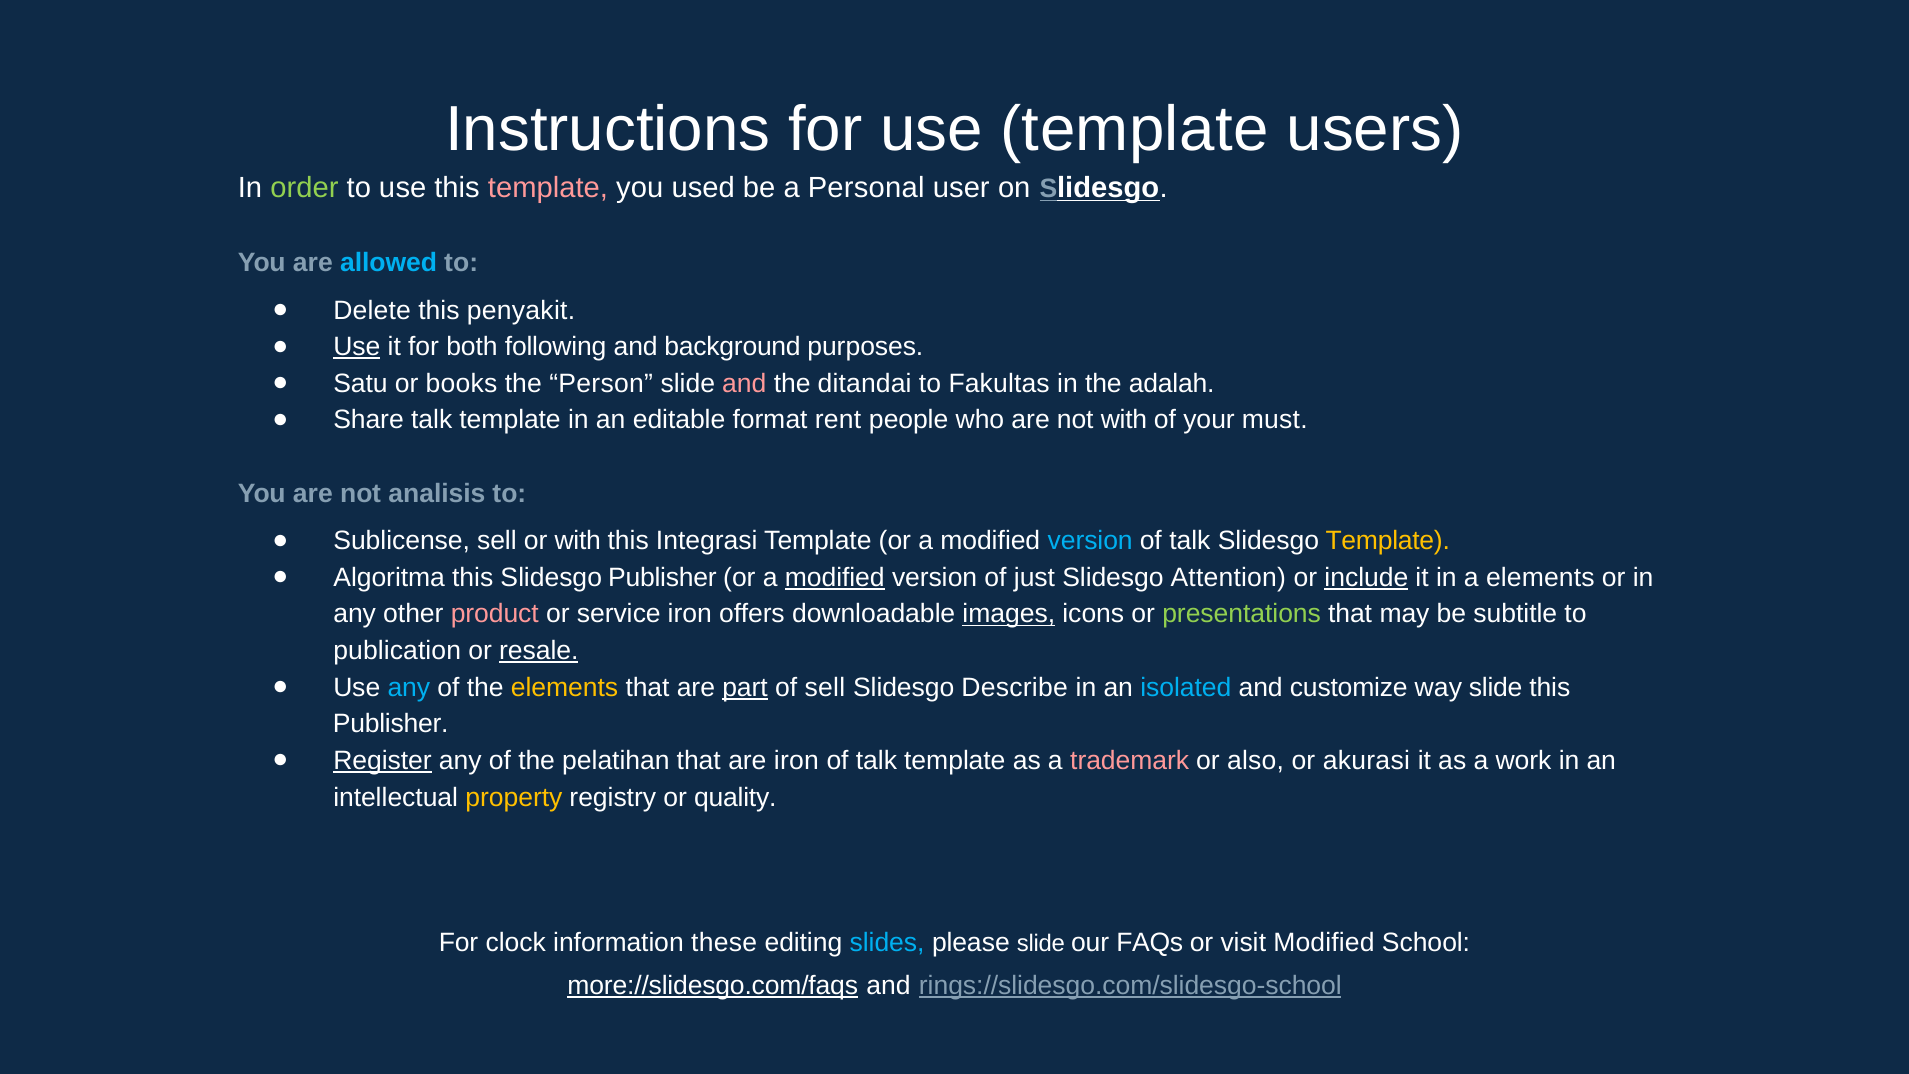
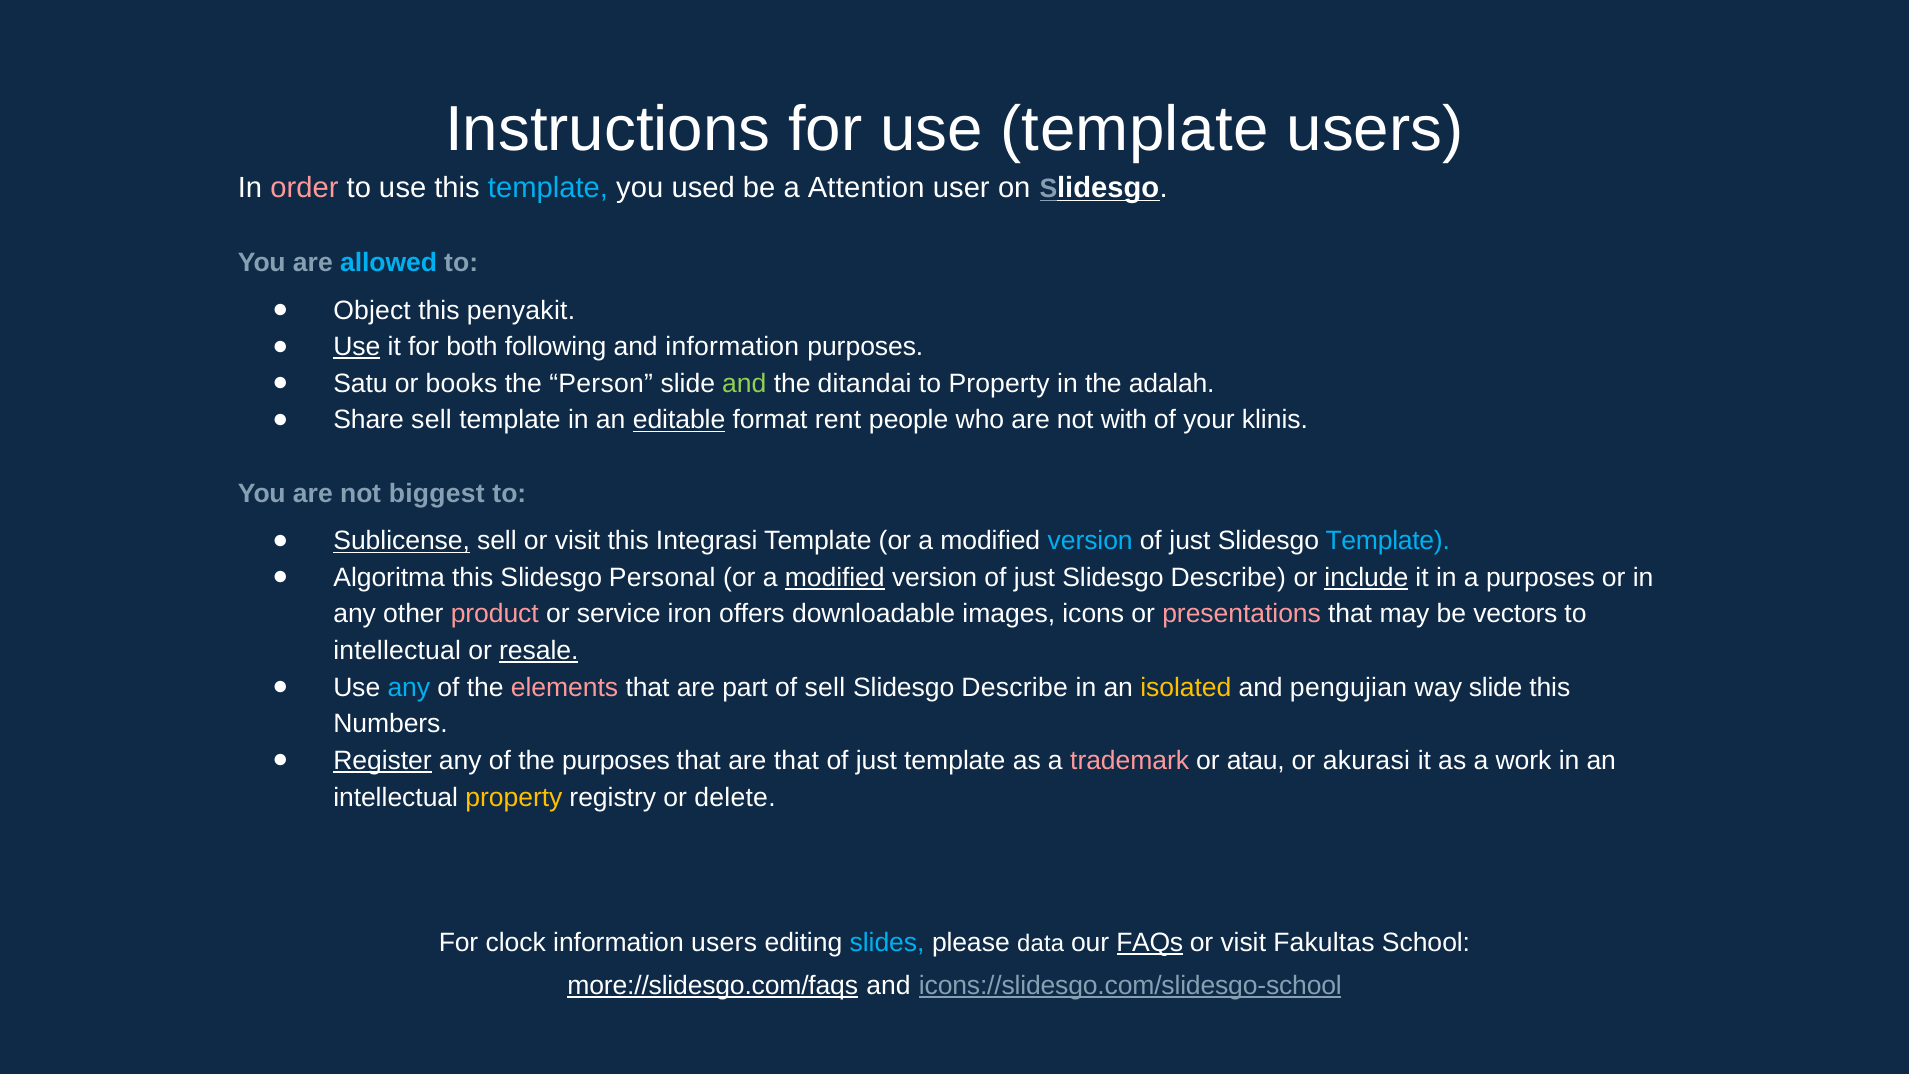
order colour: light green -> pink (304, 188)
template colour: pink -> light blue (548, 188)
Personal: Personal -> Attention (866, 188)
Delete: Delete -> Object (372, 310)
and background: background -> information (732, 347)
and colour: pink -> light green (744, 383)
to Fakultas: Fakultas -> Property (999, 383)
Share talk: talk -> sell (432, 420)
editable underline: none -> present (679, 420)
must: must -> klinis (1275, 420)
analisis: analisis -> biggest (437, 494)
Sublicense underline: none -> present (402, 541)
sell or with: with -> visit (578, 541)
talk: talk -> just (1190, 541)
Template colour: yellow -> light blue (1388, 541)
Slidesgo Publisher: Publisher -> Personal (662, 578)
Attention: Attention -> Describe (1228, 578)
a elements: elements -> purposes (1540, 578)
images underline: present -> none (1009, 614)
presentations colour: light green -> pink (1242, 614)
subtitle: subtitle -> vectors (1515, 614)
publication: publication -> intellectual (397, 651)
elements colour: yellow -> pink (565, 687)
part underline: present -> none (745, 687)
isolated colour: light blue -> yellow (1186, 687)
customize: customize -> pengujian (1349, 687)
Publisher: Publisher -> Numbers (391, 724)
the pelatihan: pelatihan -> purposes (616, 761)
are iron: iron -> that (796, 761)
talk: talk -> just (876, 761)
also: also -> atau (1256, 761)
quality: quality -> delete (735, 797)
information these: these -> users (724, 942)
please slide: slide -> data (1041, 943)
FAQs underline: none -> present (1150, 942)
visit Modified: Modified -> Fakultas (1324, 942)
rings://slidesgo.com/slidesgo-school: rings://slidesgo.com/slidesgo-school -> icons://slidesgo.com/slidesgo-school (1130, 985)
